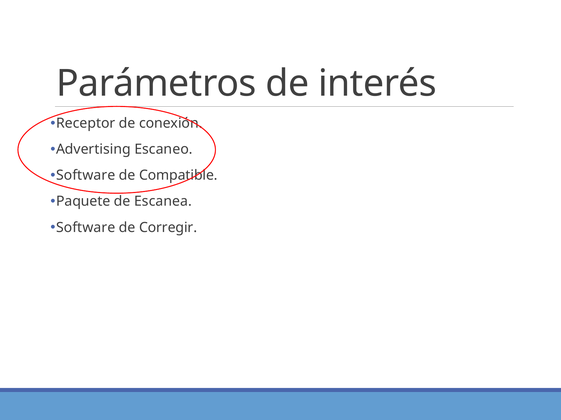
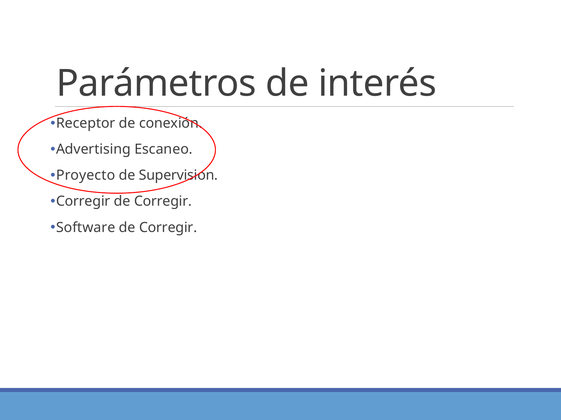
Software: Software -> Proyecto (86, 176)
Compatible: Compatible -> Supervision (178, 176)
Paquete: Paquete -> Corregir (83, 202)
Escanea: Escanea -> Corregir (163, 202)
